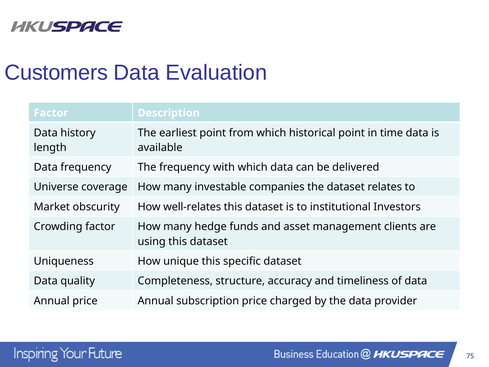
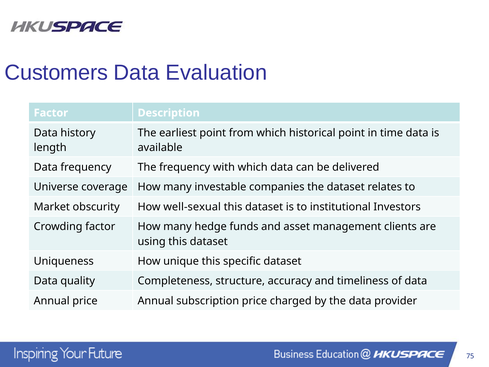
well-relates: well-relates -> well-sexual (192, 207)
